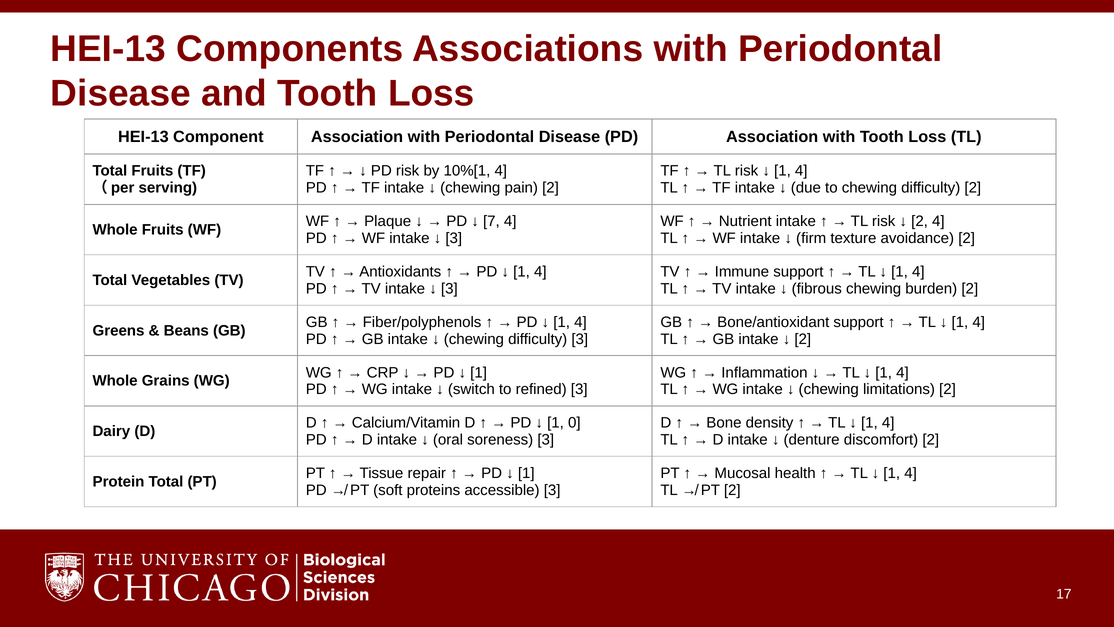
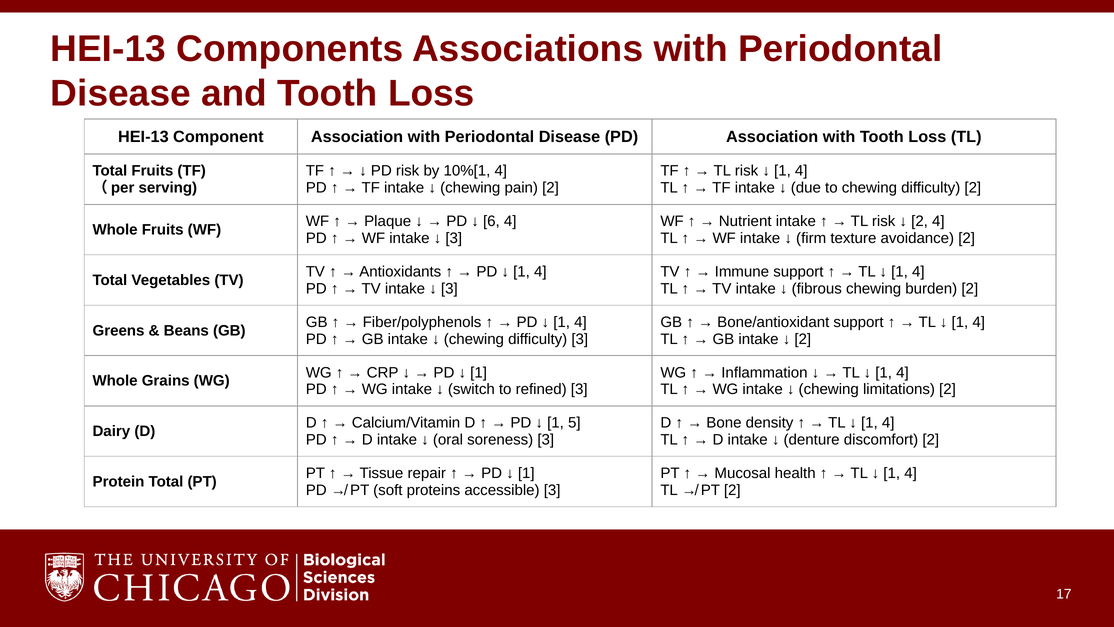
7: 7 -> 6 (491, 221)
0: 0 -> 5 (574, 423)
